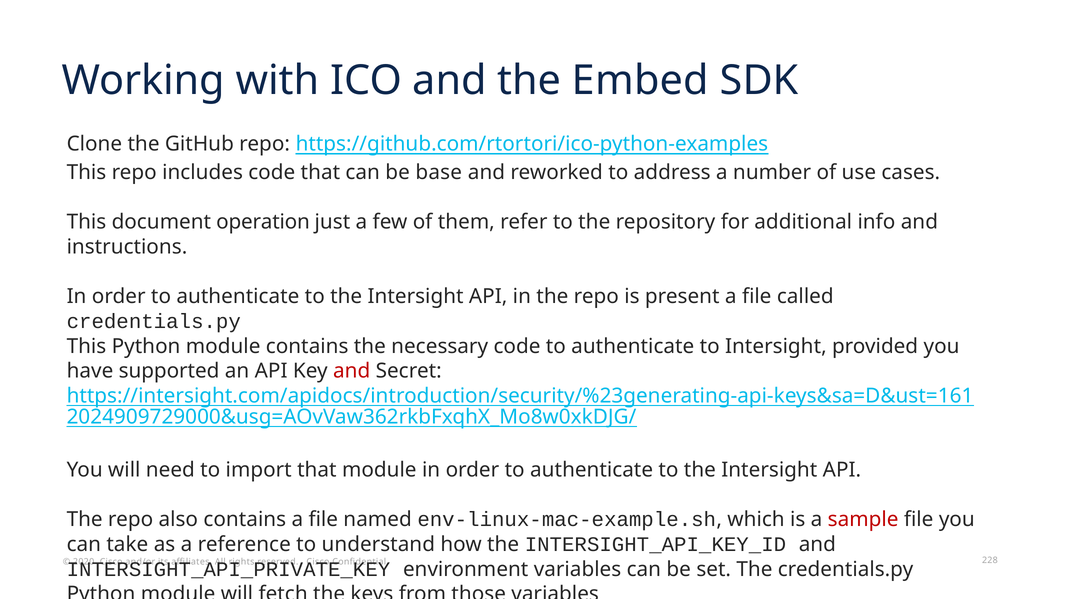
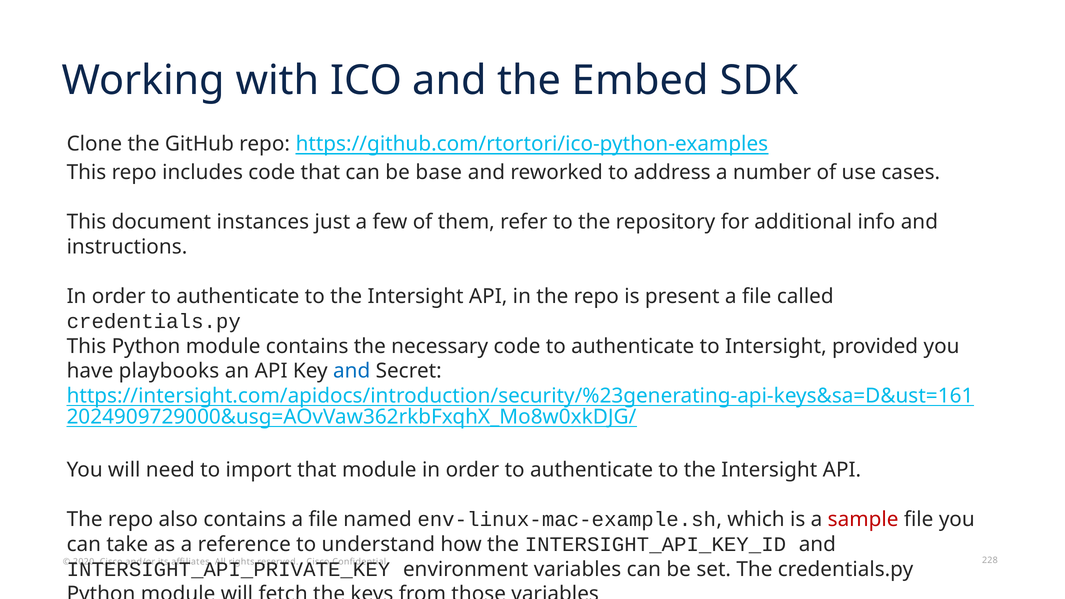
operation: operation -> instances (263, 222)
supported: supported -> playbooks (169, 371)
and colour: red -> blue (352, 371)
